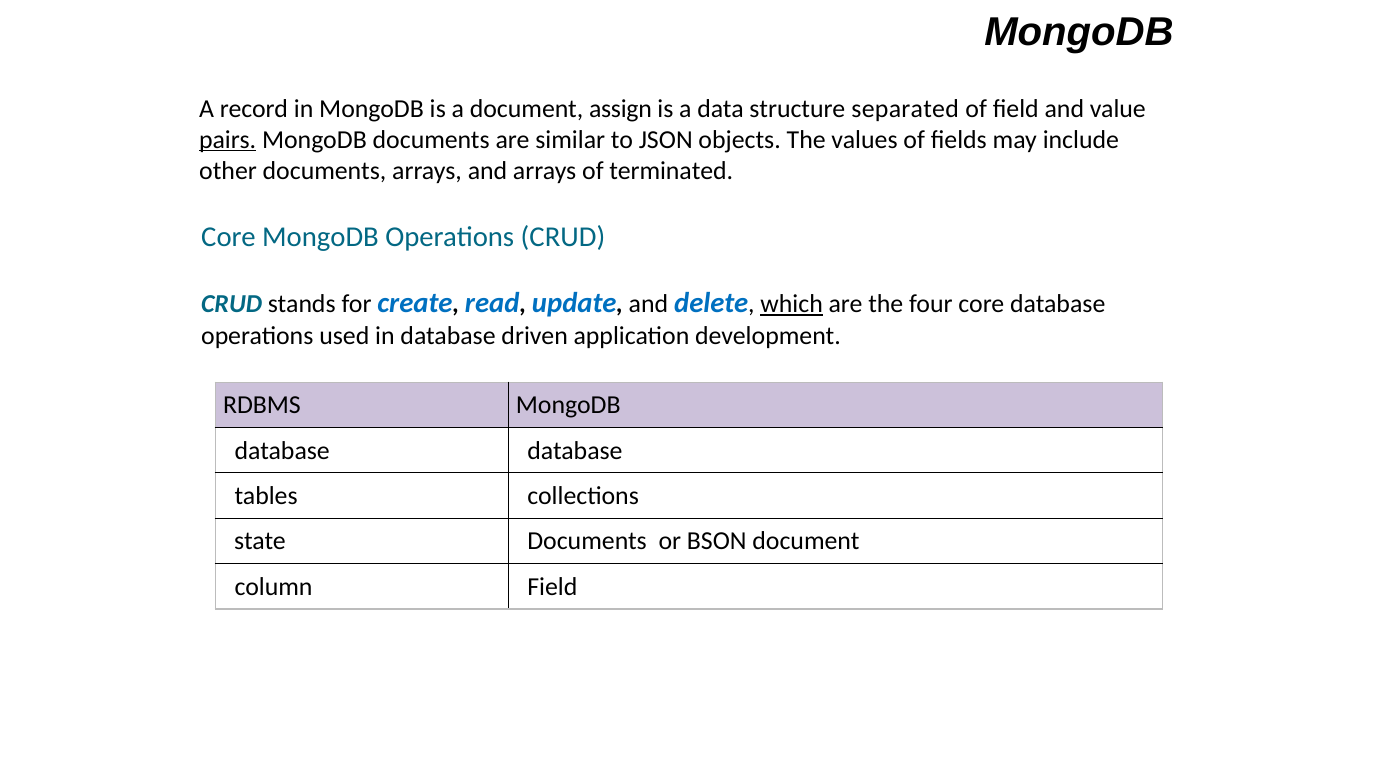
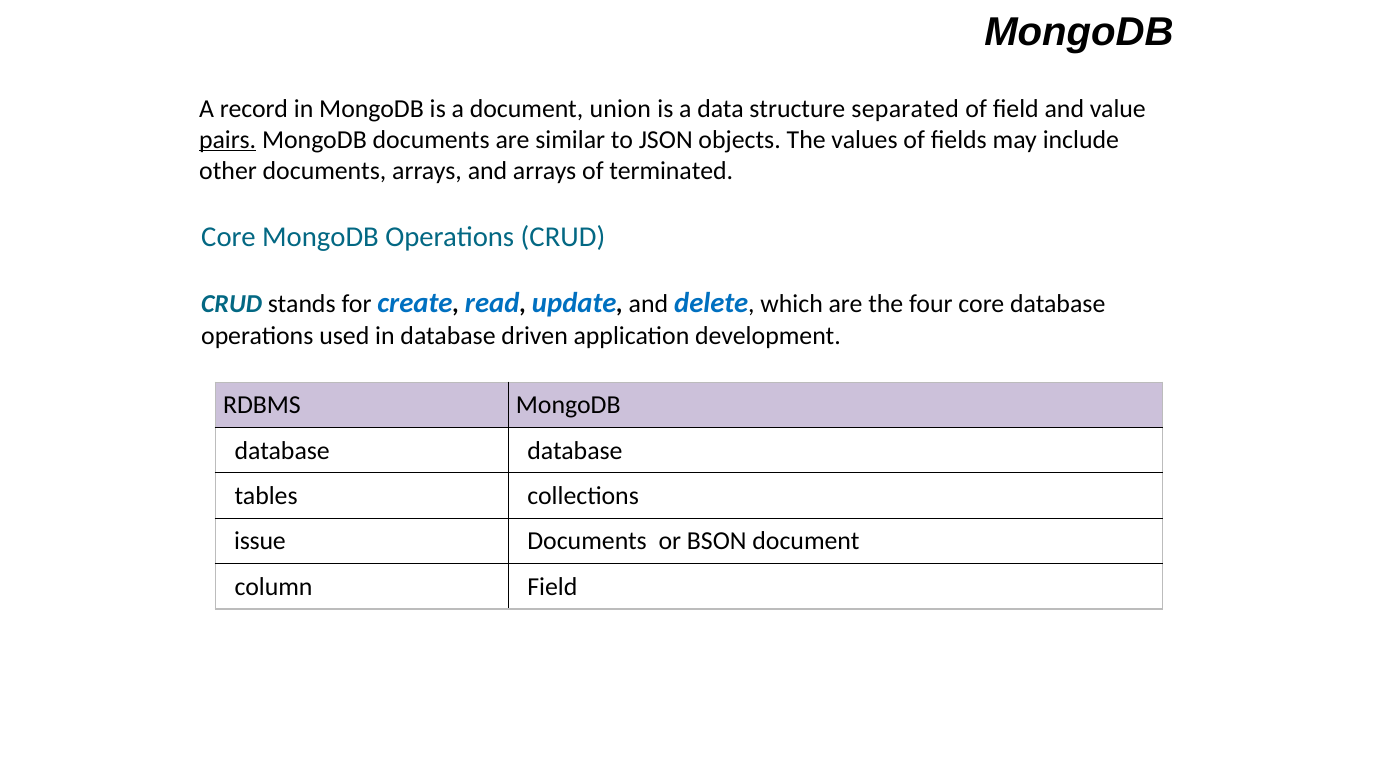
assign: assign -> union (620, 109)
which underline: present -> none (792, 304)
state: state -> issue (260, 542)
